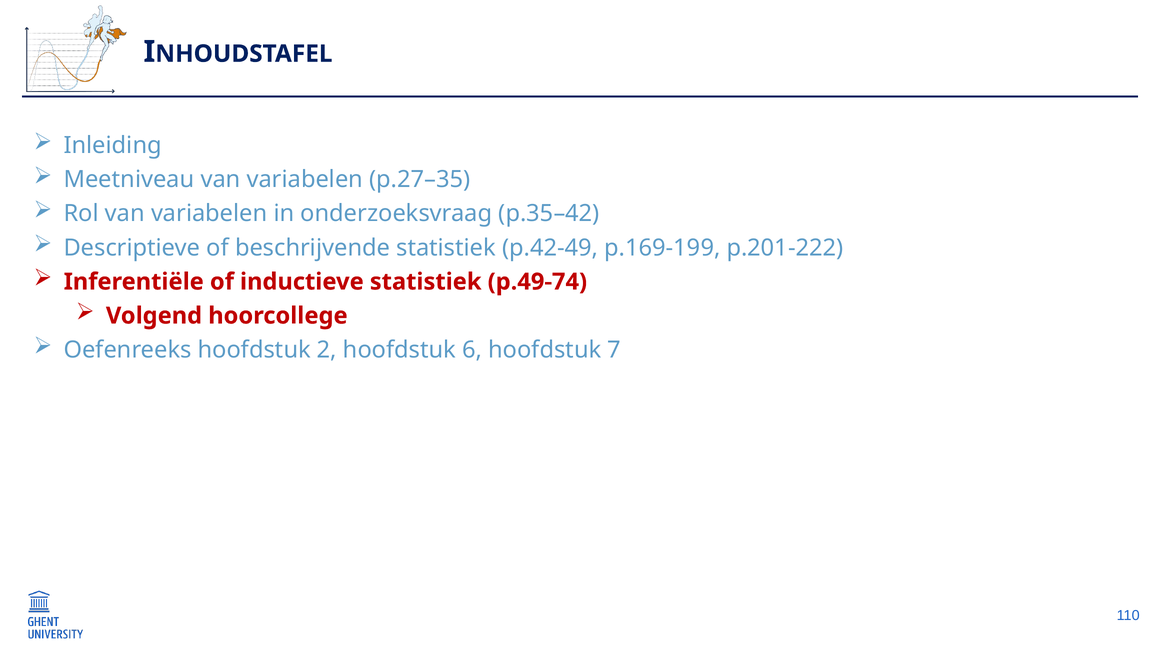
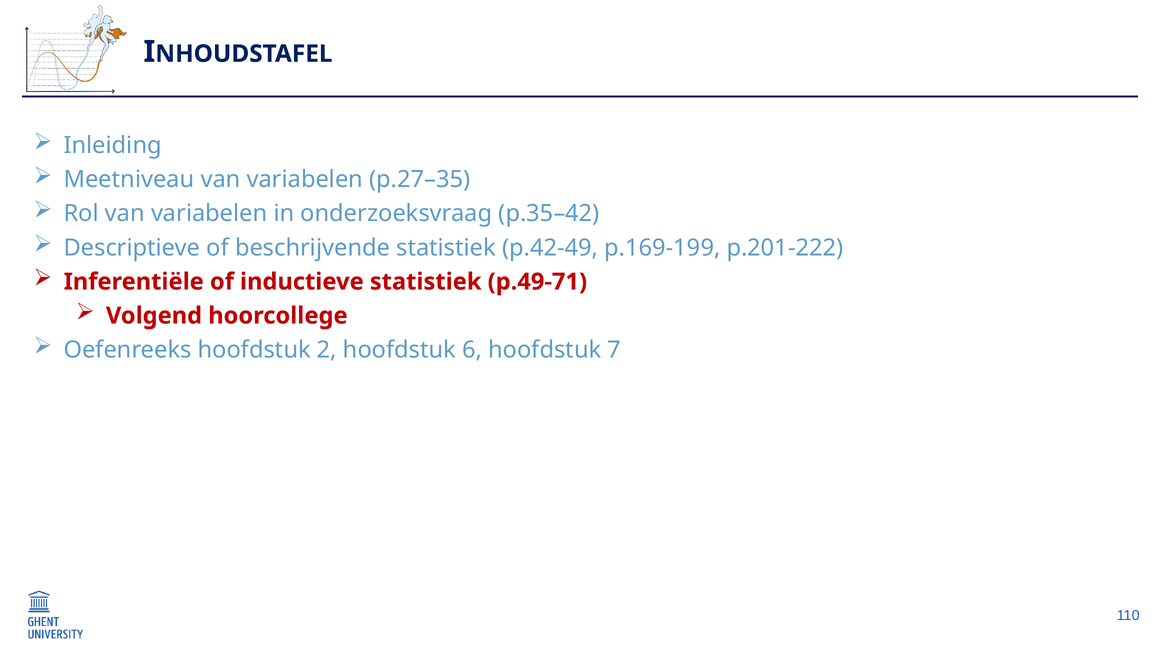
p.49-74: p.49-74 -> p.49-71 (537, 282)
